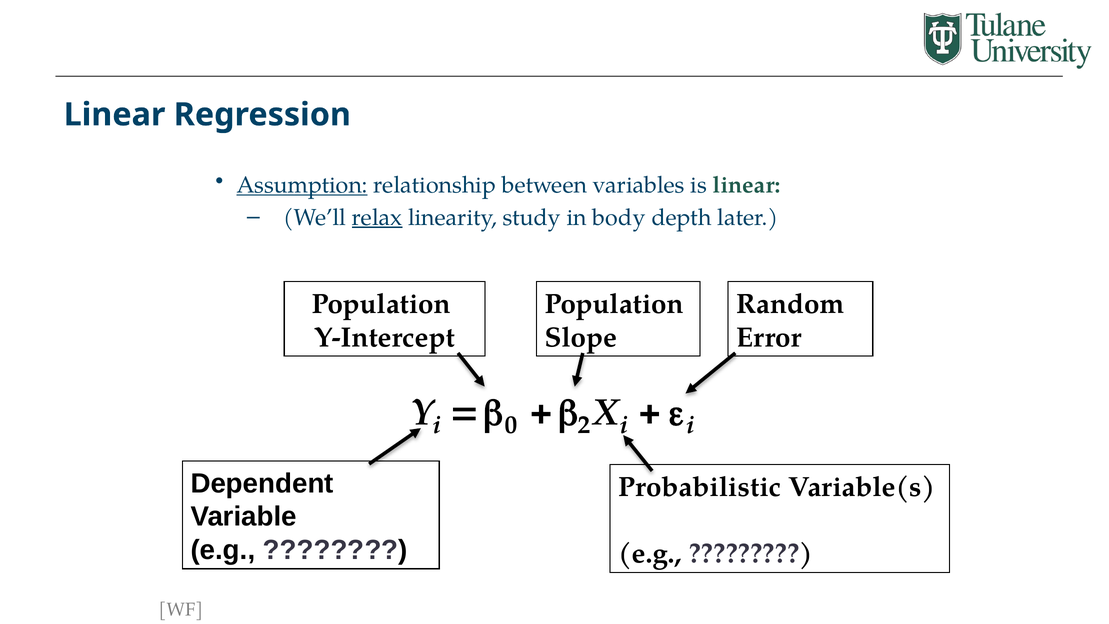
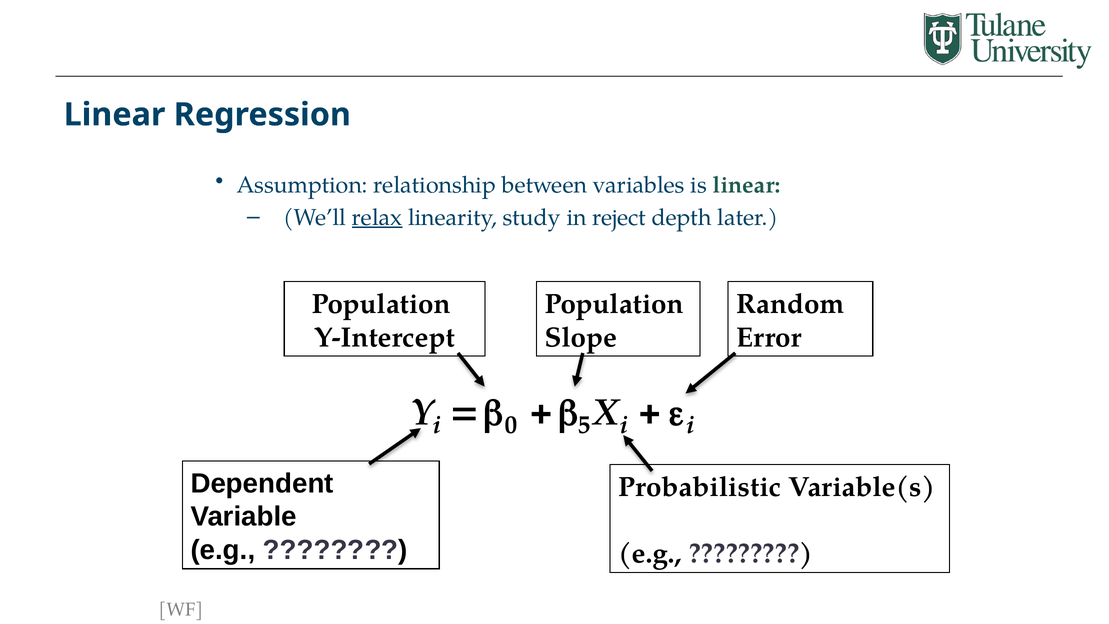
Assumption underline: present -> none (302, 185)
body: body -> reject (619, 217)
2: 2 -> 5 (584, 425)
